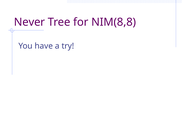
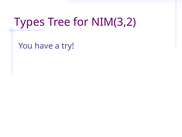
Never: Never -> Types (29, 22)
NIM(8,8: NIM(8,8 -> NIM(3,2 (114, 22)
